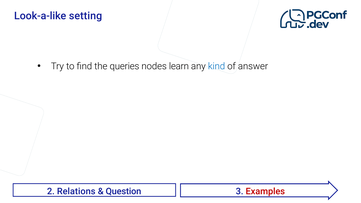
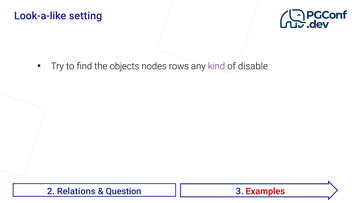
queries: queries -> objects (124, 66)
learn: learn -> rows (179, 66)
kind colour: blue -> purple (216, 66)
answer: answer -> disable (253, 66)
